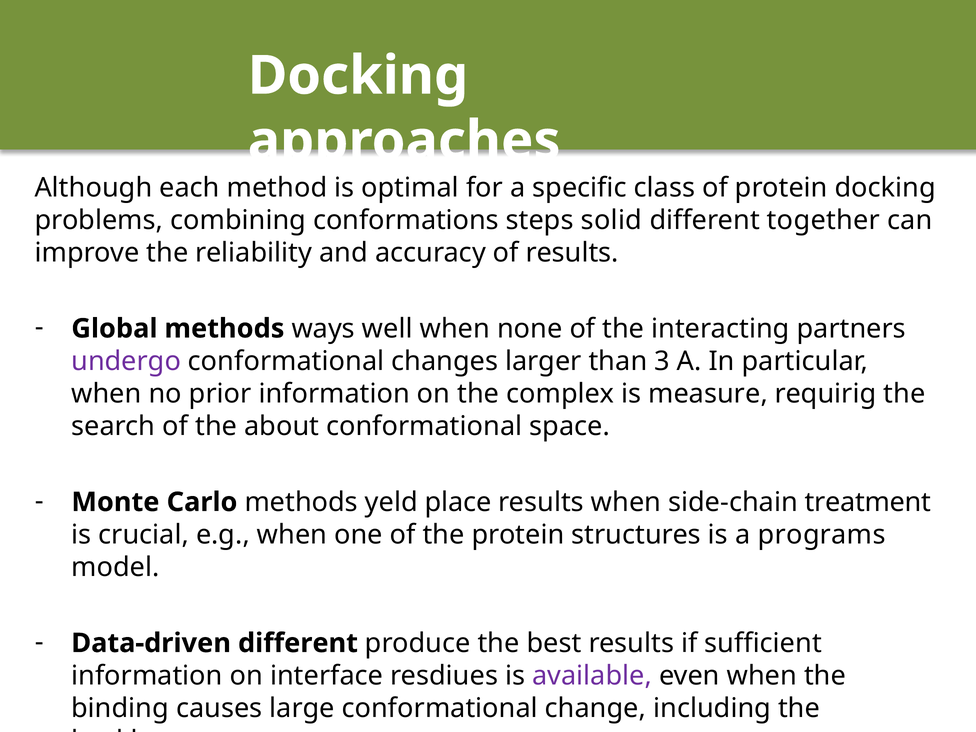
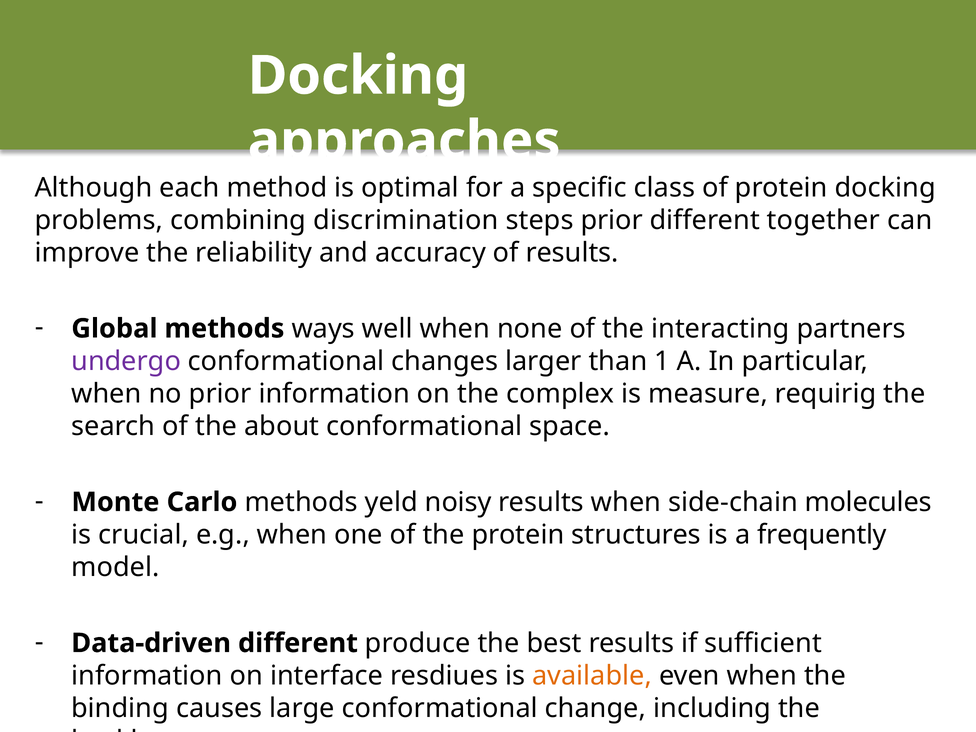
conformations: conformations -> discrimination (406, 220)
steps solid: solid -> prior (612, 220)
3: 3 -> 1 (662, 361)
place: place -> noisy (458, 502)
treatment: treatment -> molecules (868, 502)
programs: programs -> frequently (822, 535)
available colour: purple -> orange (592, 676)
